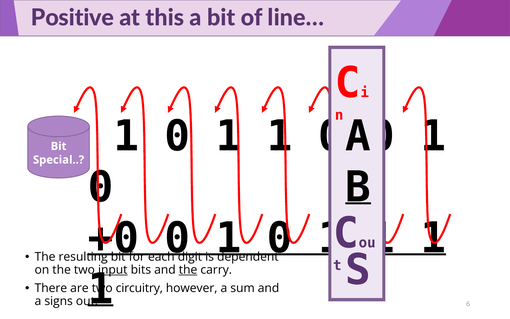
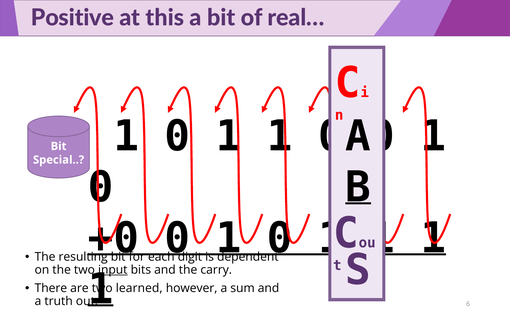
line…: line… -> real… (296, 18)
the underline: present -> none (188, 270)
circuitry: circuitry -> learned (139, 288)
signs: signs -> truth (59, 301)
